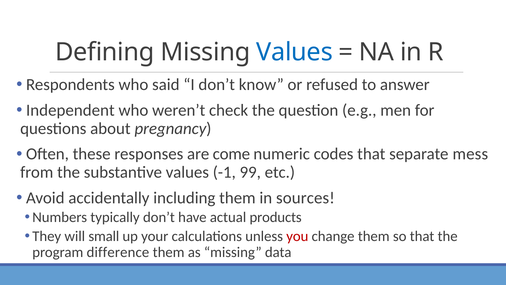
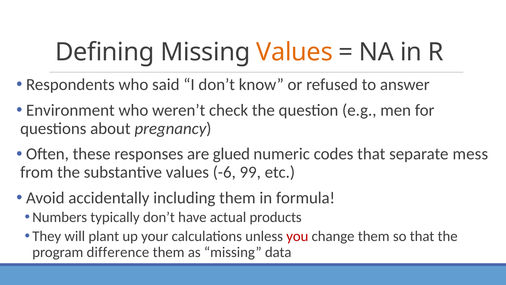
Values colour: blue -> orange (294, 52)
Independent: Independent -> Environment (70, 110)
come: come -> glued (231, 154)
-1: -1 -> -6 (224, 172)
sources: sources -> formula (306, 198)
small: small -> plant (104, 236)
